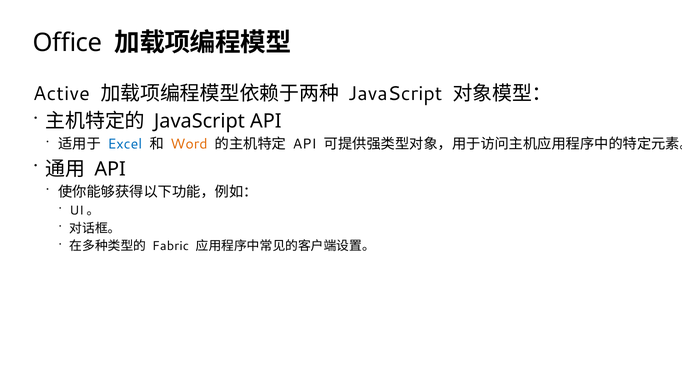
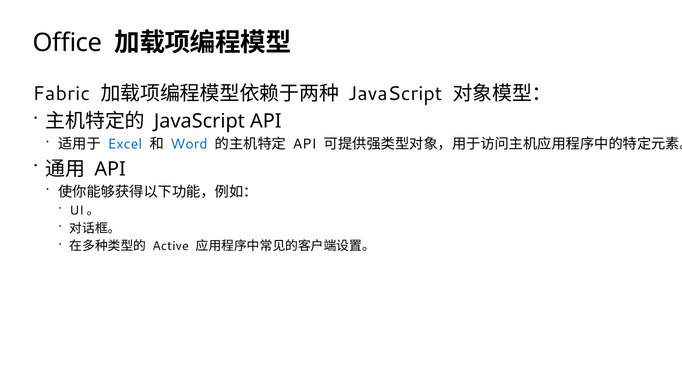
Active: Active -> Fabric (61, 94)
Word colour: orange -> blue (189, 144)
Fabric: Fabric -> Active (171, 247)
